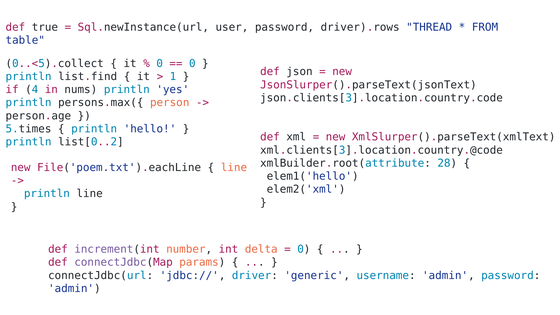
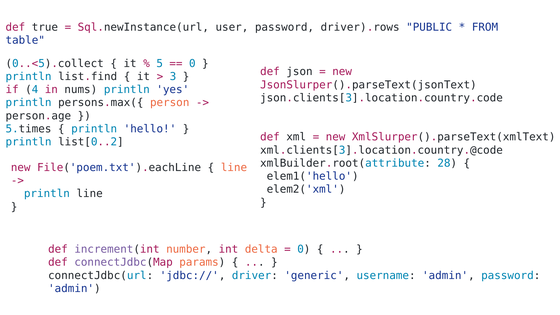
THREAD: THREAD -> PUBLIC (429, 27)
0: 0 -> 5 (160, 63)
1: 1 -> 3 (173, 77)
